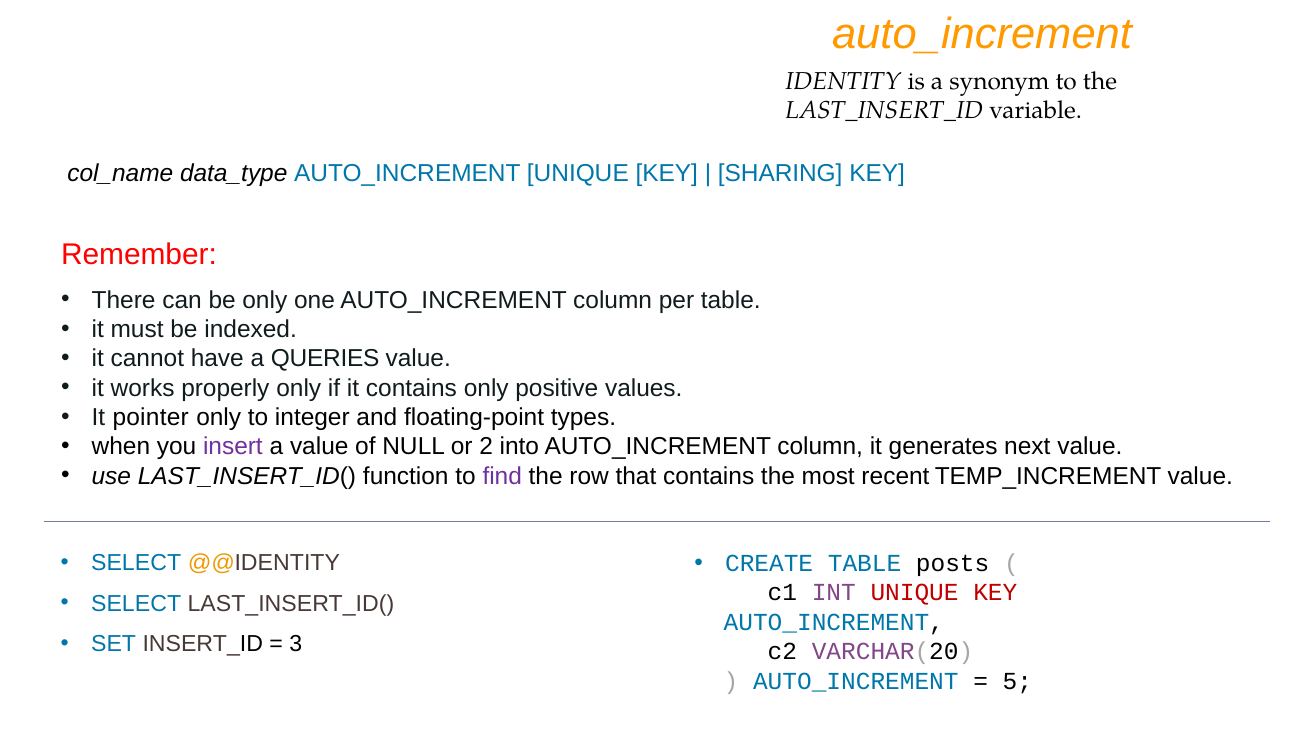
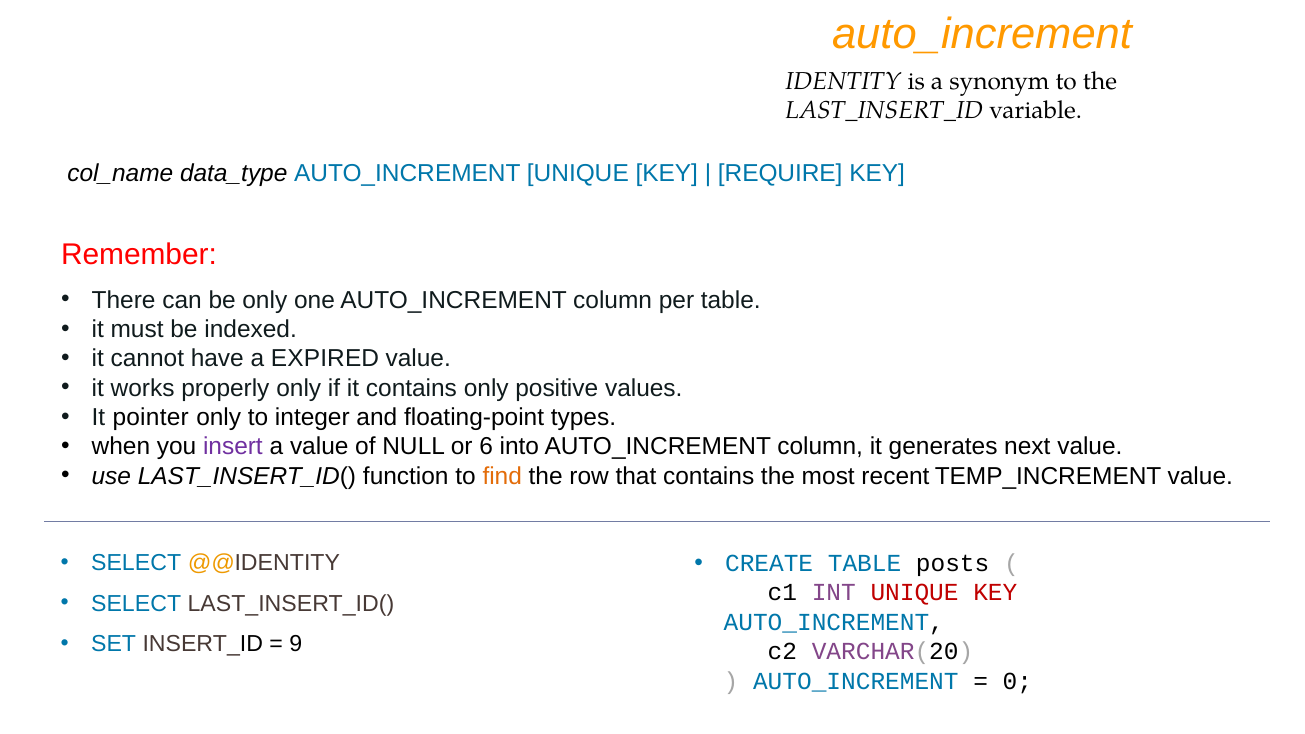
SHARING: SHARING -> REQUIRE (780, 174)
QUERIES: QUERIES -> EXPIRED (325, 359)
2: 2 -> 6 (486, 447)
find colour: purple -> orange (502, 476)
3: 3 -> 9 (296, 644)
5: 5 -> 0 (1017, 681)
